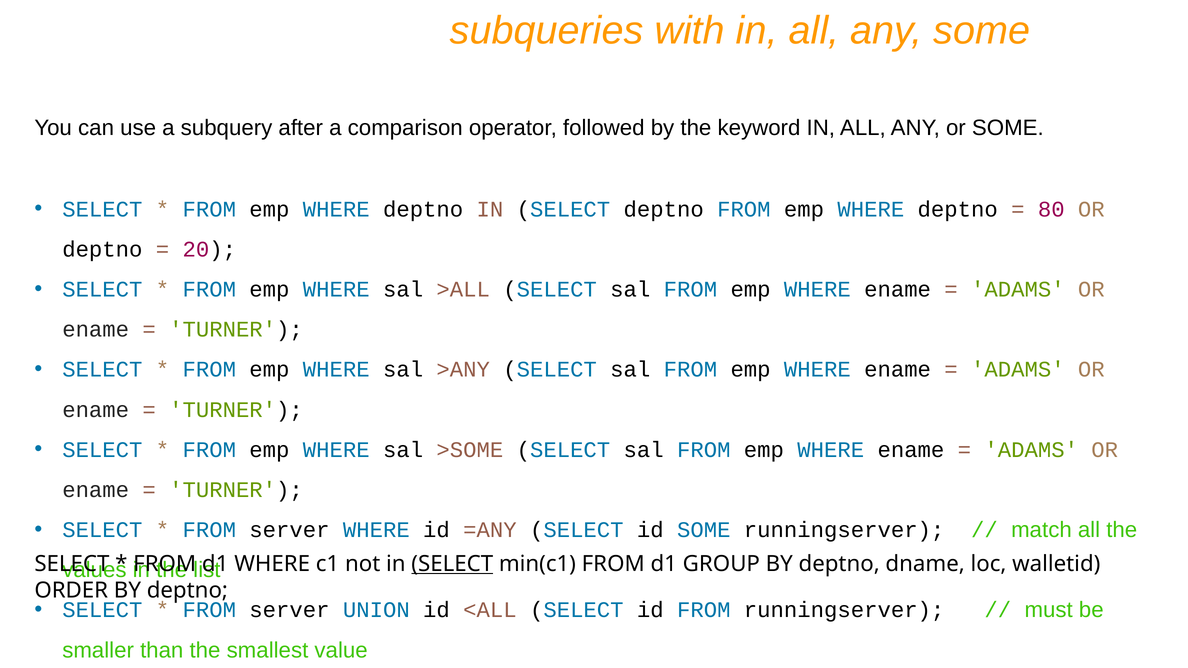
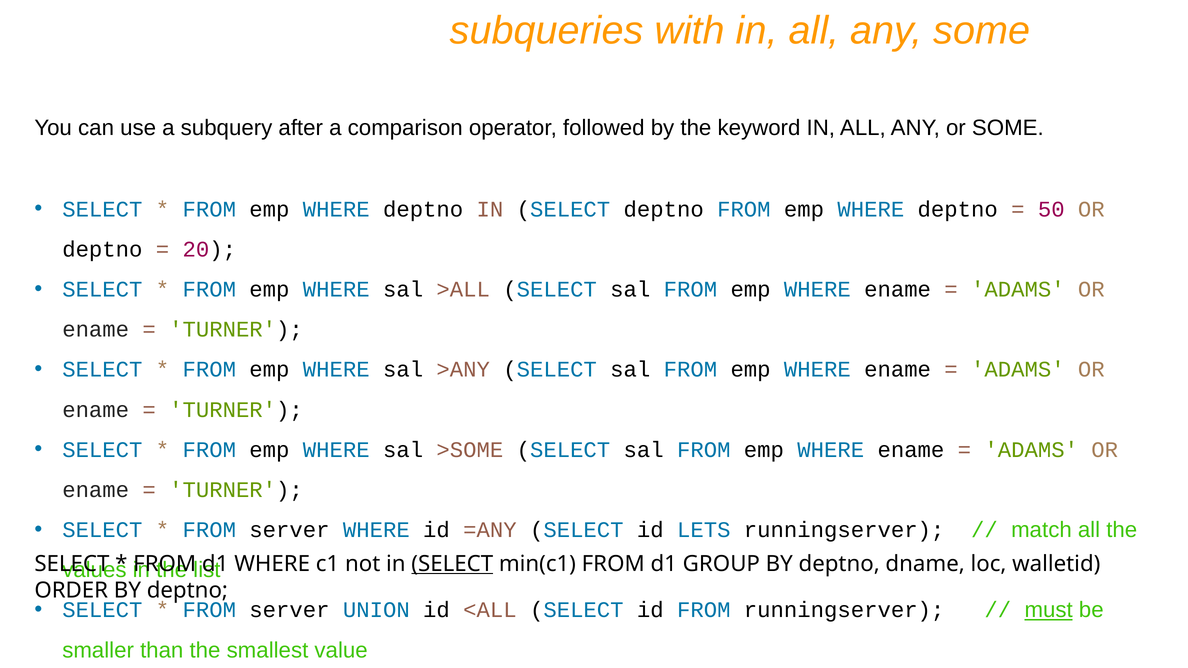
80: 80 -> 50 (1051, 209)
id SOME: SOME -> LETS (704, 530)
must underline: none -> present (1049, 610)
